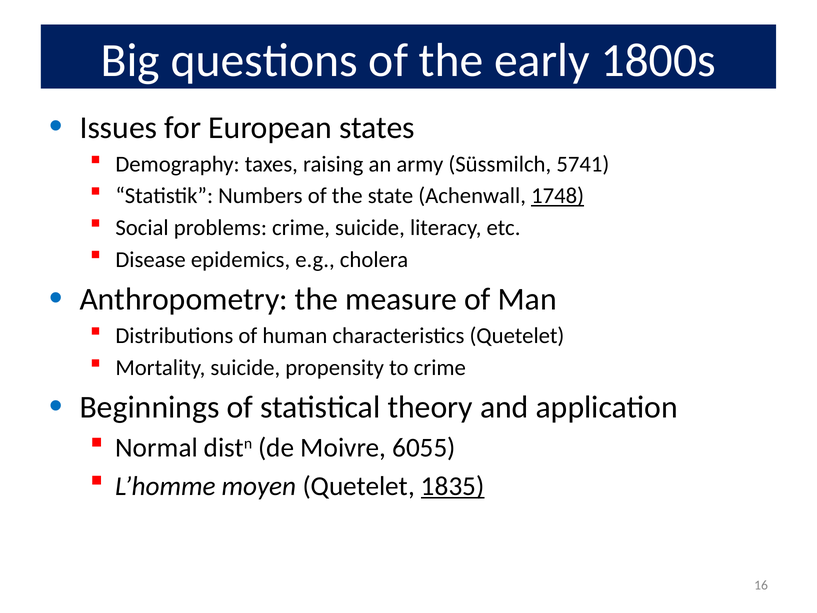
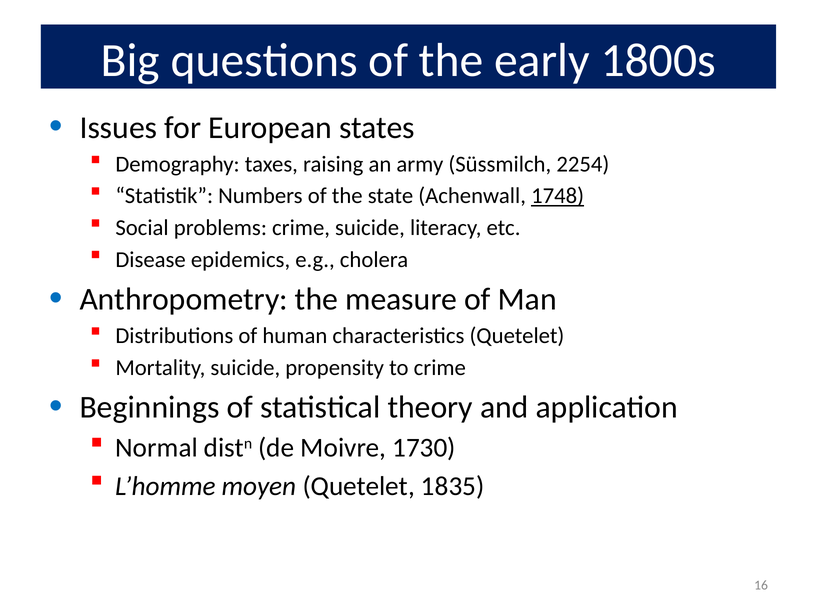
5741: 5741 -> 2254 (583, 164)
6055: 6055 -> 1730 (424, 448)
1835 underline: present -> none (453, 486)
